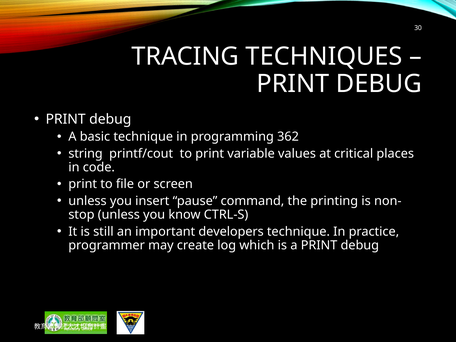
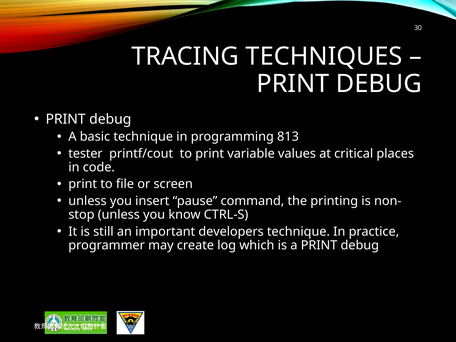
362: 362 -> 813 (288, 137)
string: string -> tester (86, 154)
